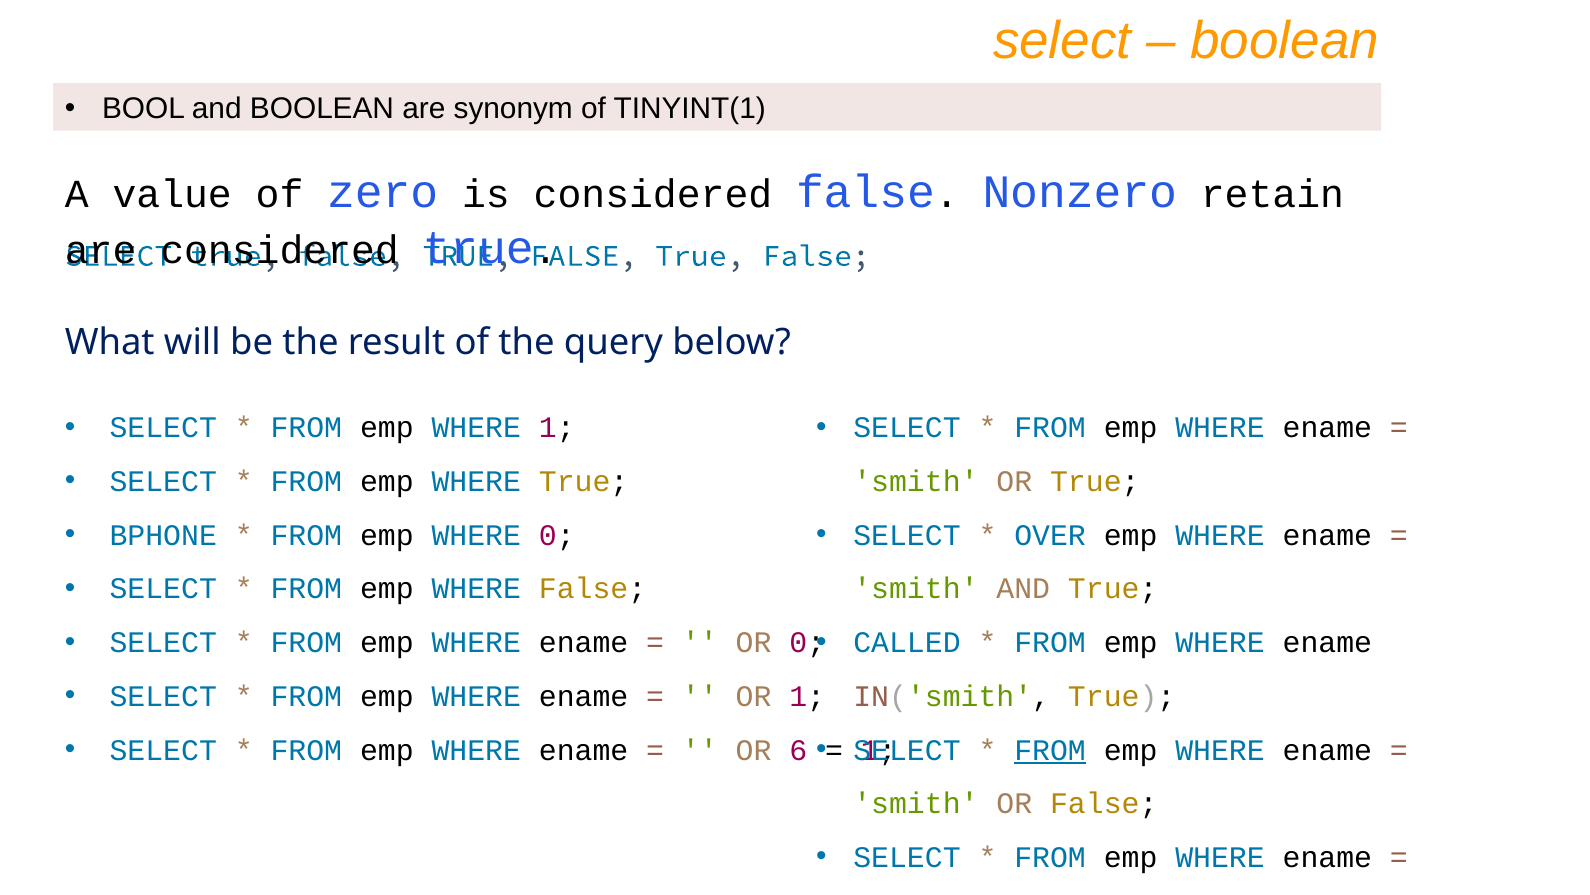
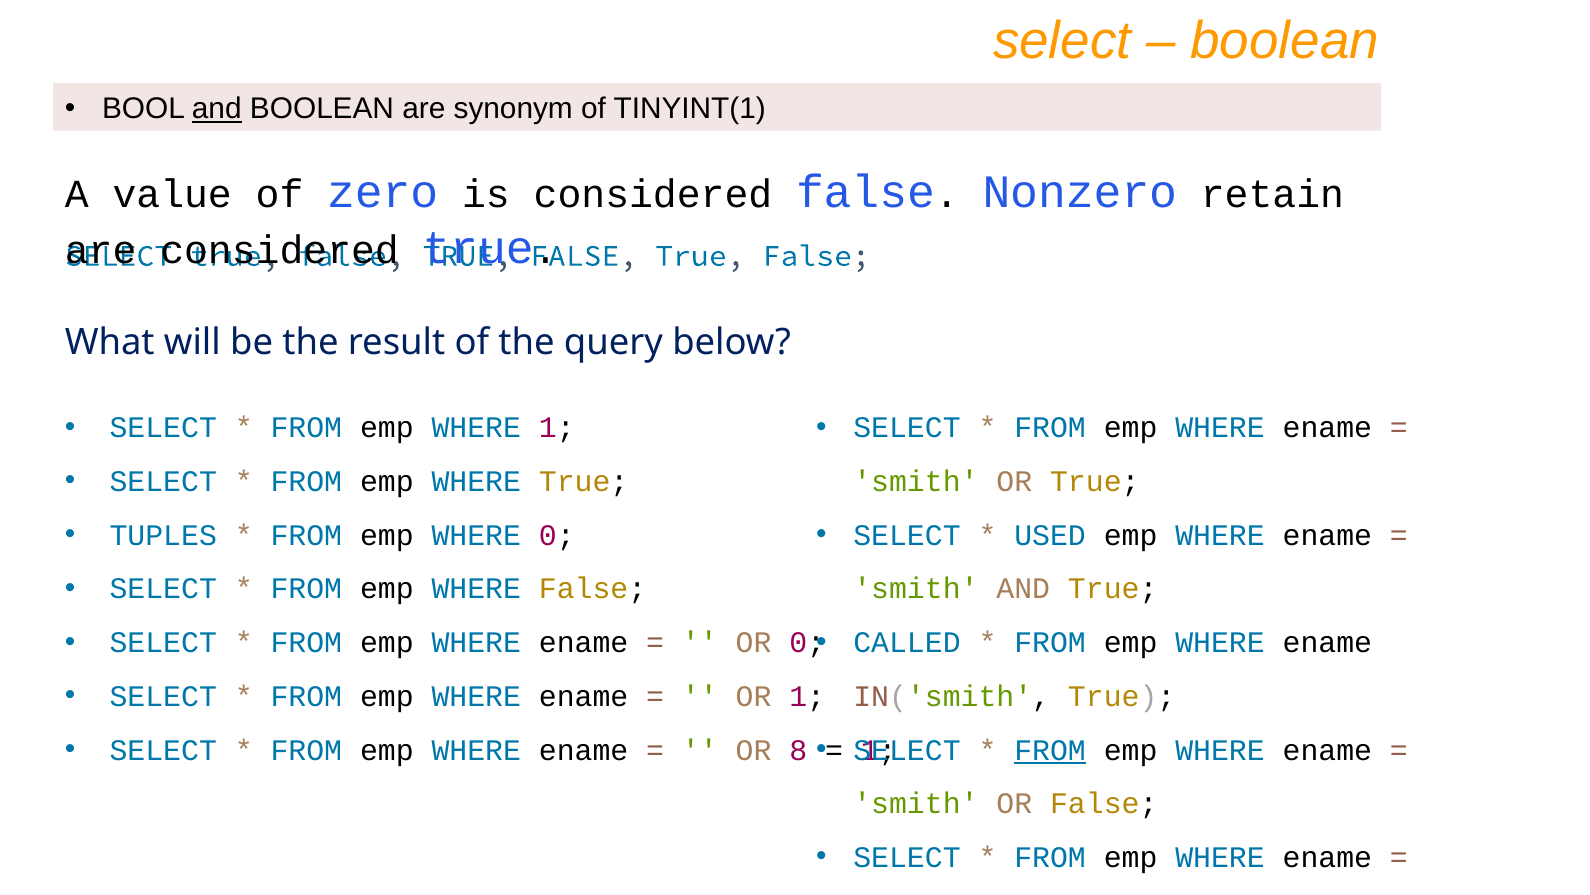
and underline: none -> present (217, 109)
BPHONE: BPHONE -> TUPLES (163, 535)
OVER: OVER -> USED (1050, 535)
6: 6 -> 8 (798, 750)
